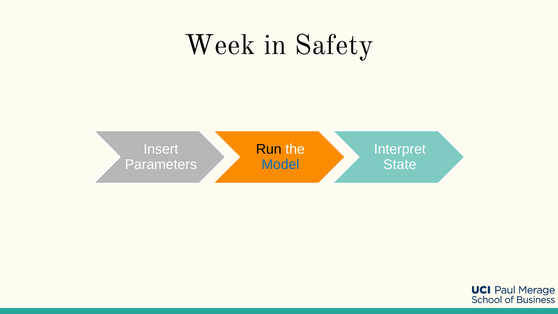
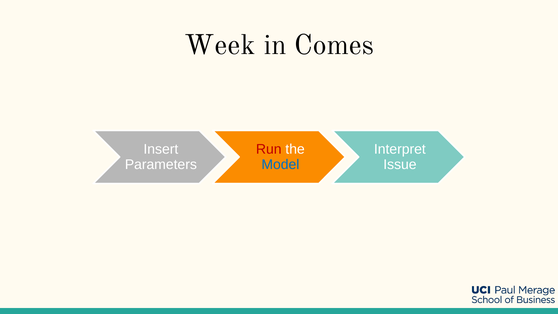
Safety: Safety -> Comes (334, 45)
Run colour: black -> red (269, 149)
State: State -> Issue (400, 164)
